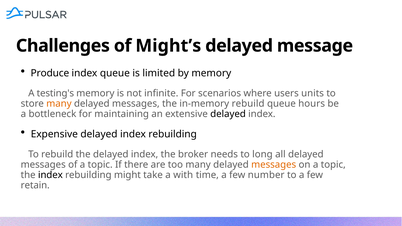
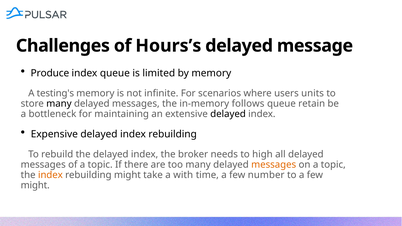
Might’s: Might’s -> Hours’s (168, 46)
many colour: orange -> black (59, 104)
in-memory rebuild: rebuild -> follows (248, 104)
hours: hours -> retain (312, 104)
long: long -> high (262, 154)
index colour: black -> orange (50, 175)
retain: retain -> might (35, 185)
